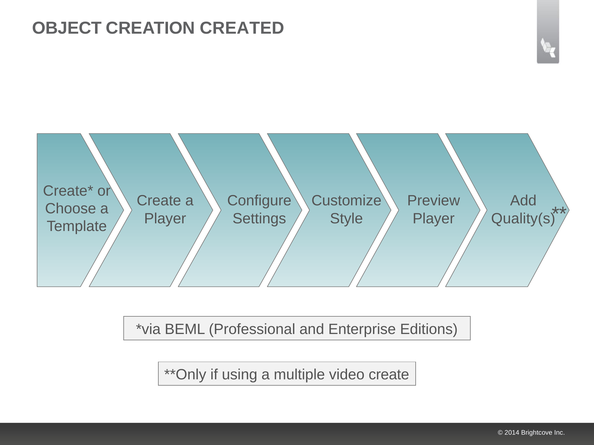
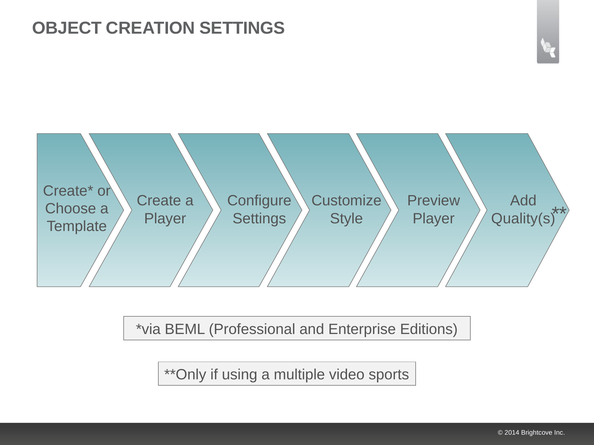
CREATION CREATED: CREATED -> SETTINGS (242, 28)
video create: create -> sports (389, 375)
